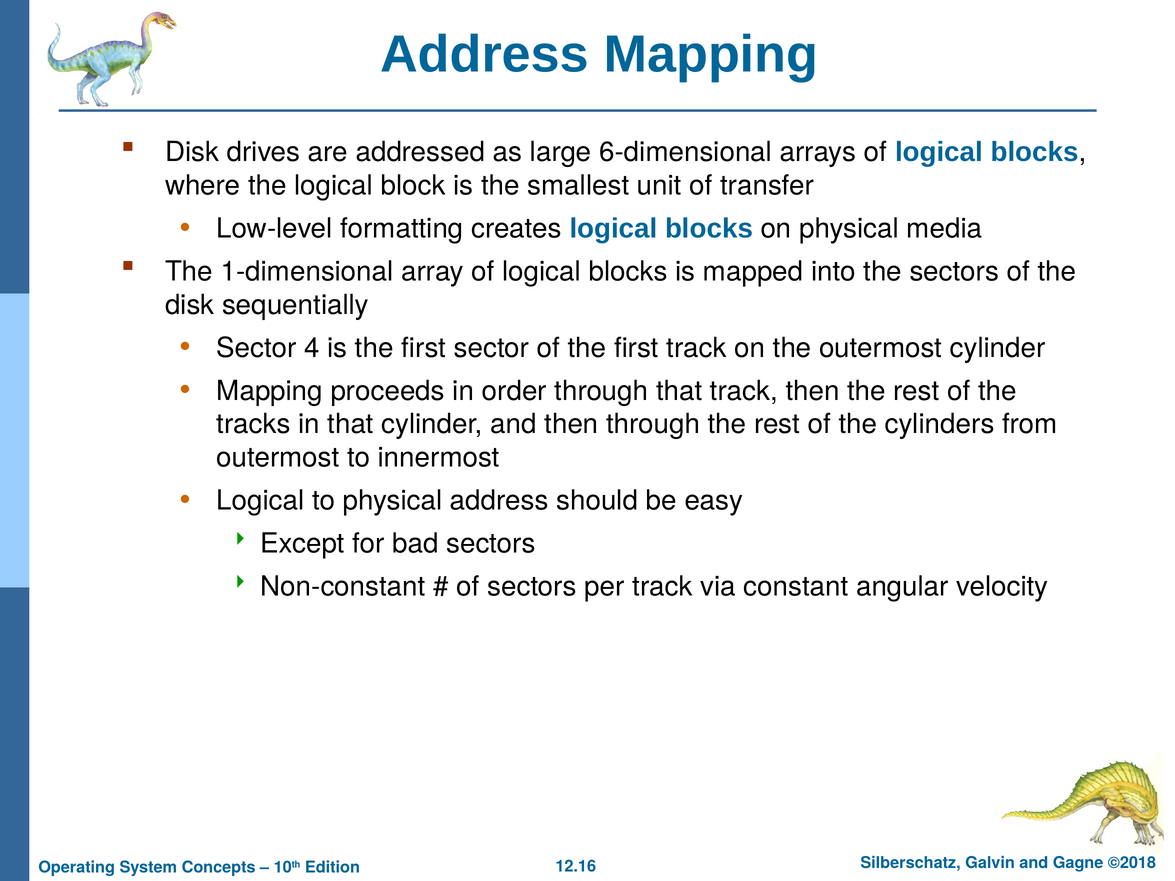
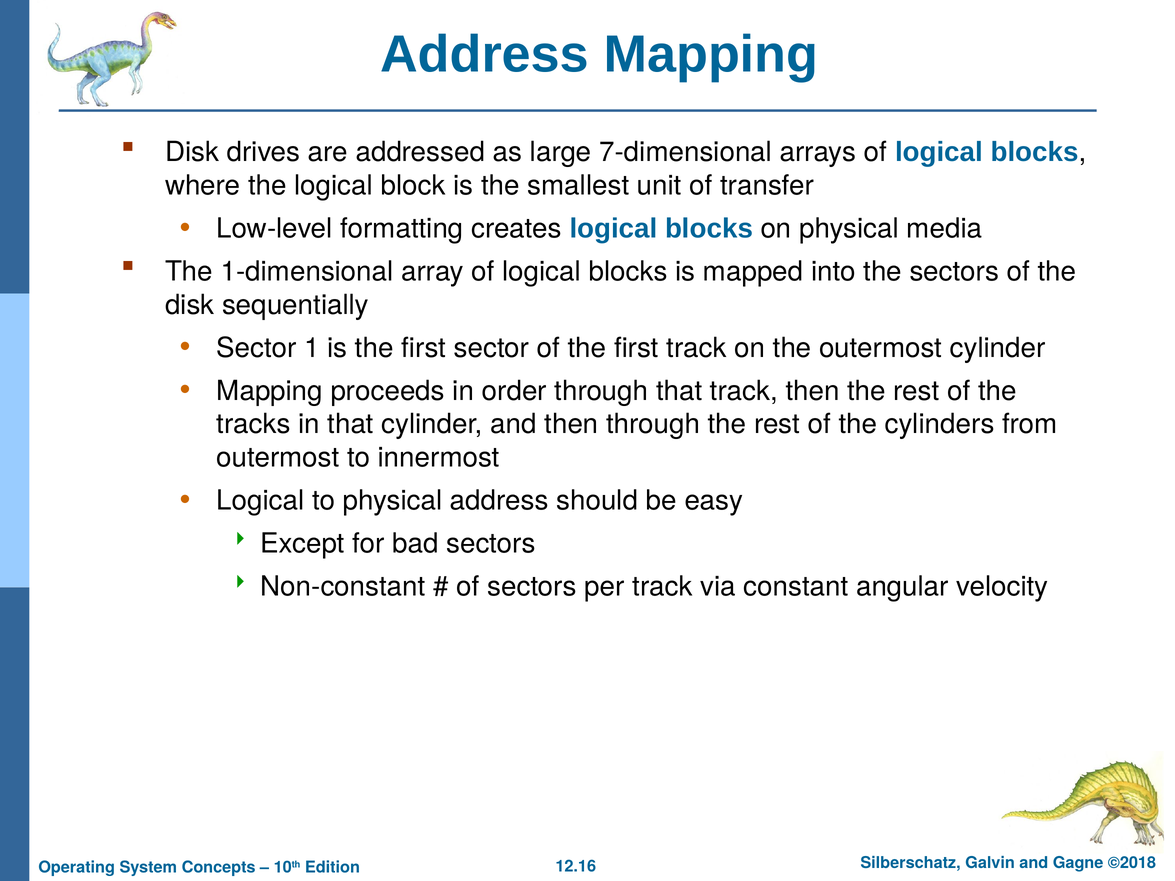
6-dimensional: 6-dimensional -> 7-dimensional (686, 152)
4: 4 -> 1 (312, 348)
